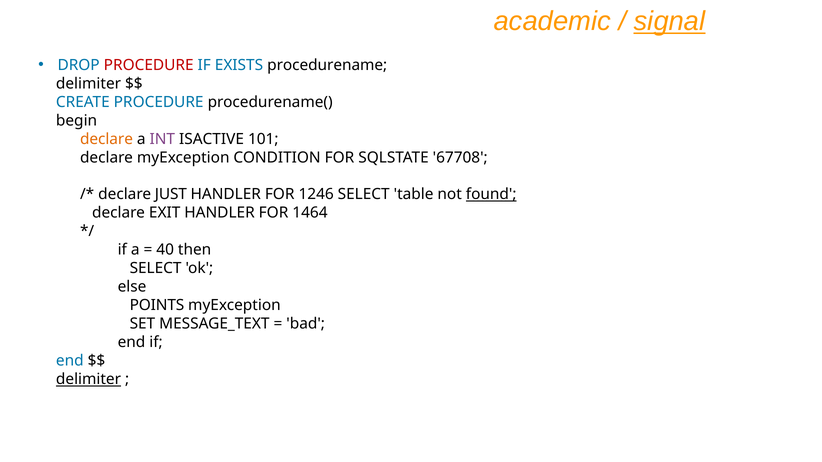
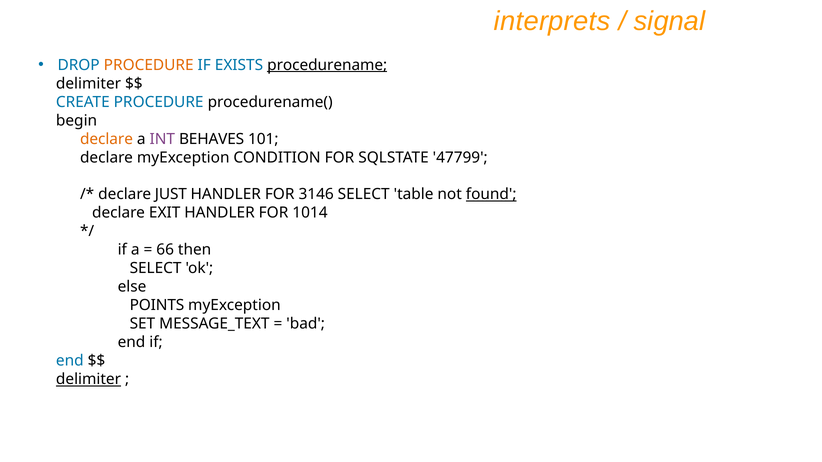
academic: academic -> interprets (552, 21)
signal underline: present -> none (670, 21)
PROCEDURE colour: red -> orange (149, 65)
procedurename underline: none -> present (327, 65)
ISACTIVE: ISACTIVE -> BEHAVES (212, 139)
67708: 67708 -> 47799 (460, 158)
1246: 1246 -> 3146 (316, 195)
1464: 1464 -> 1014 (310, 213)
40: 40 -> 66 (165, 250)
